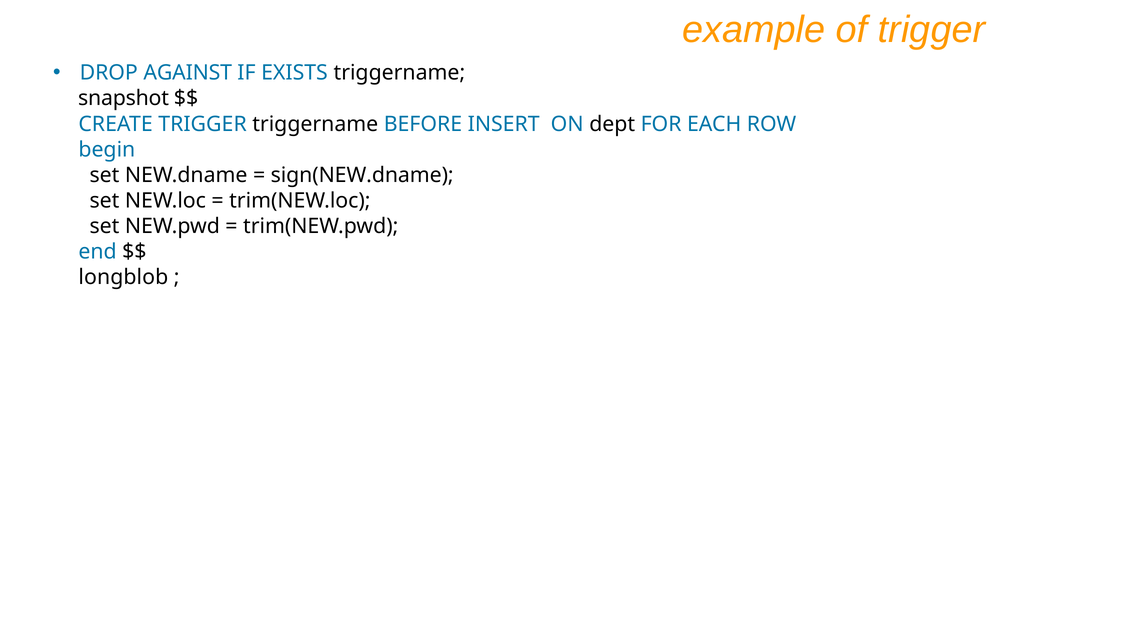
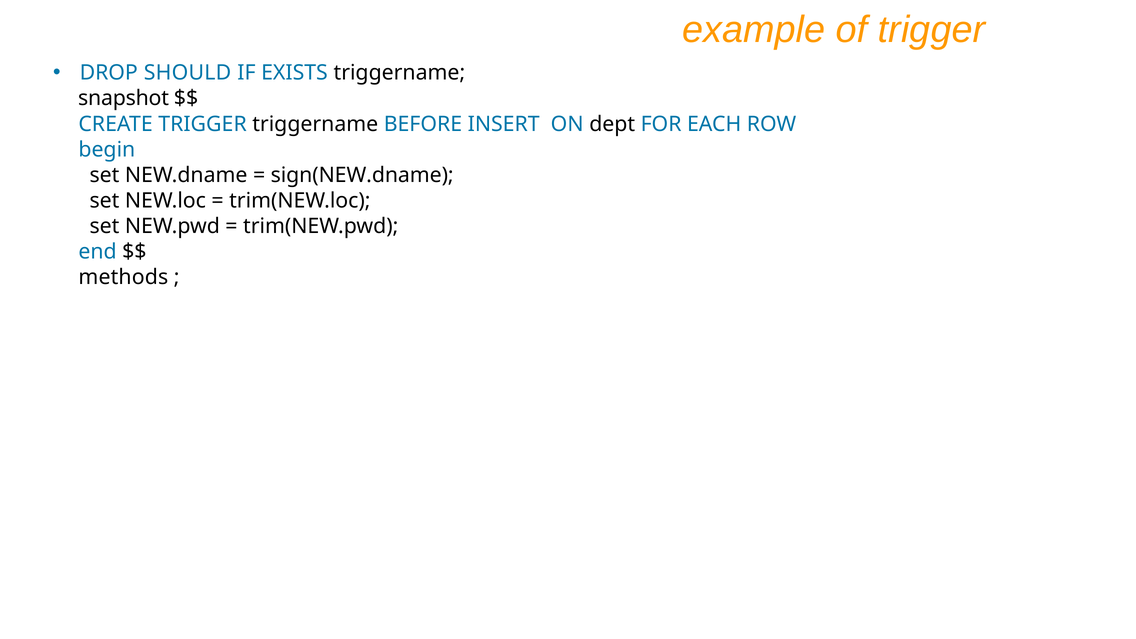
AGAINST: AGAINST -> SHOULD (188, 73)
longblob: longblob -> methods (123, 277)
